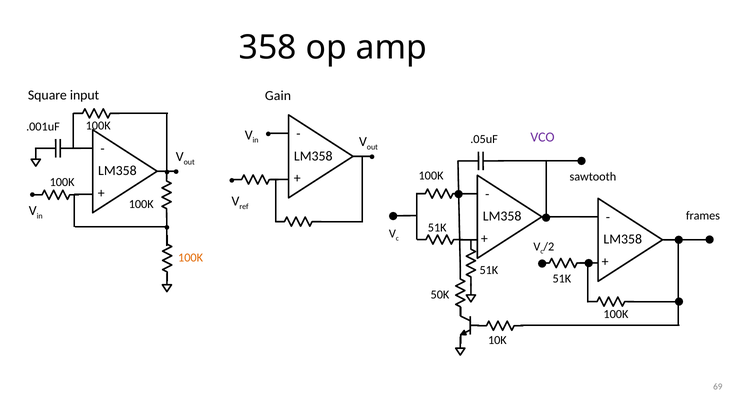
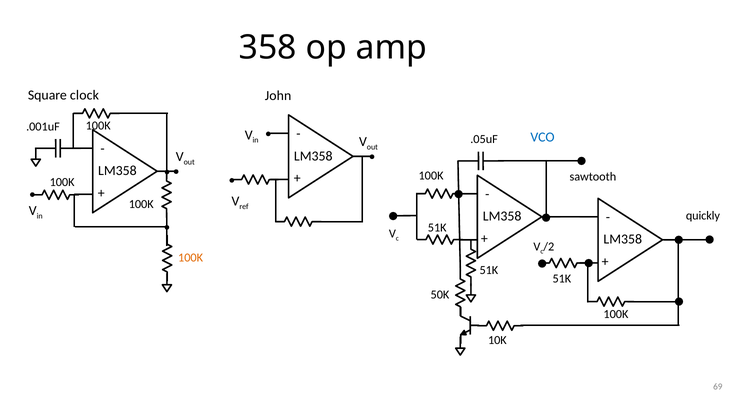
input: input -> clock (84, 95)
Gain: Gain -> John (278, 95)
VCO colour: purple -> blue (542, 137)
frames: frames -> quickly (703, 216)
